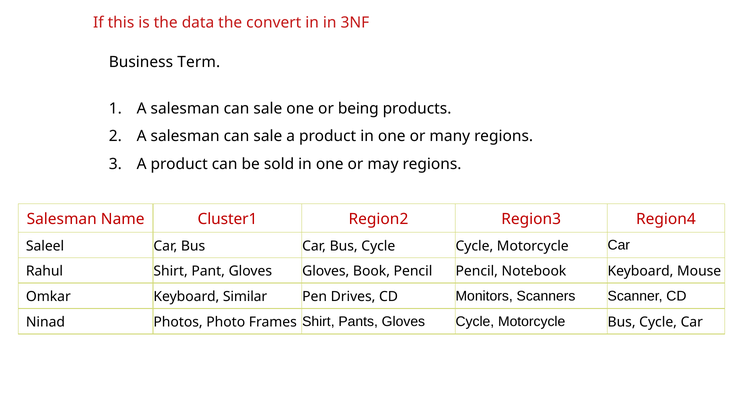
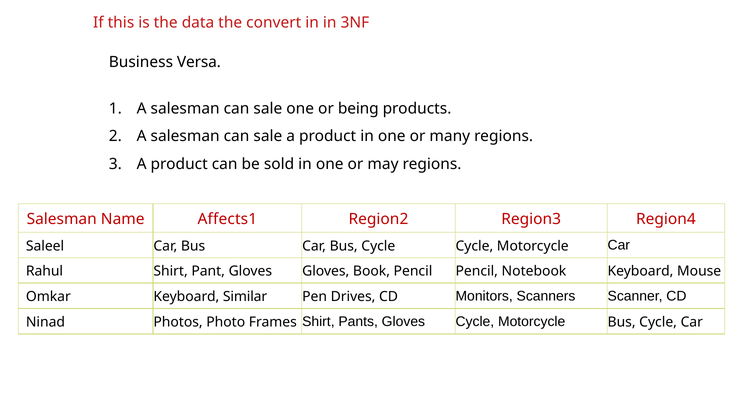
Term: Term -> Versa (199, 62)
Cluster1: Cluster1 -> Affects1 (227, 219)
